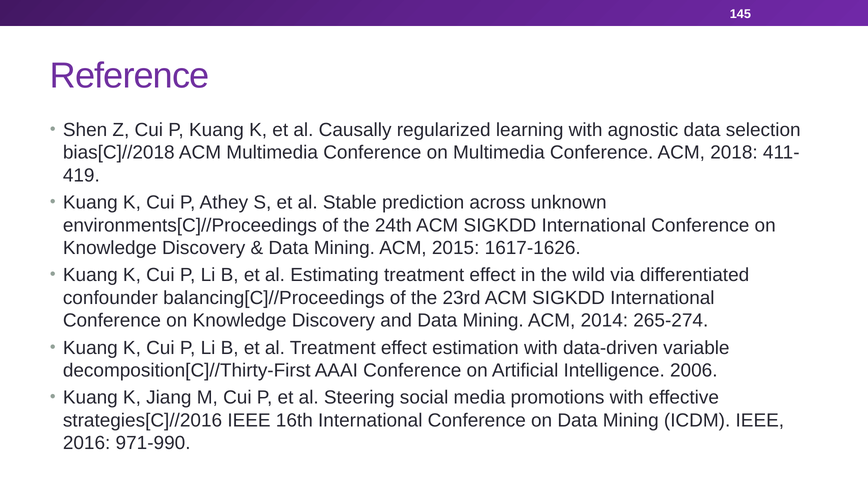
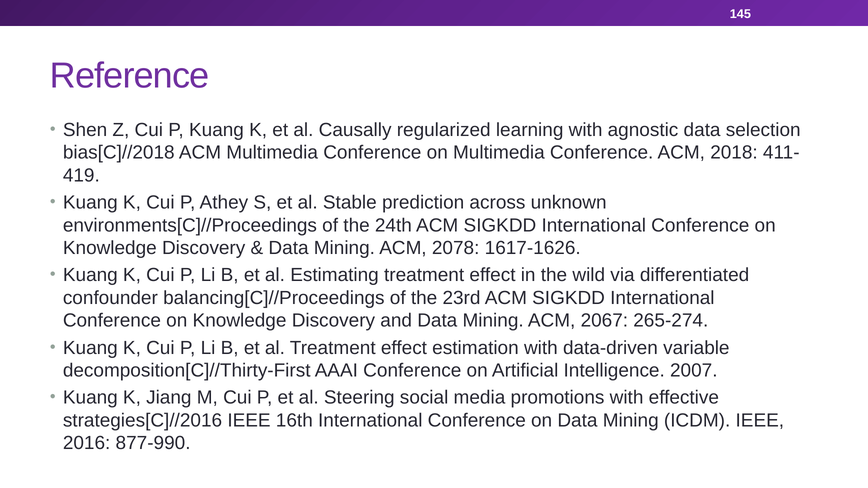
2015: 2015 -> 2078 (456, 248)
2014: 2014 -> 2067 (604, 321)
2006: 2006 -> 2007 (694, 371)
971-990: 971-990 -> 877-990 (153, 443)
